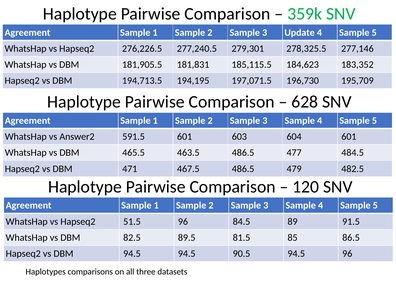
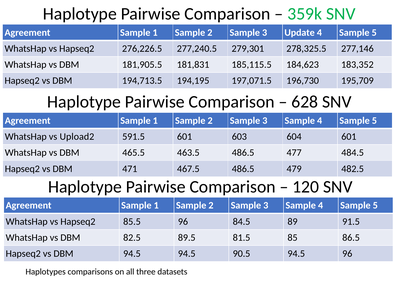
Answer2: Answer2 -> Upload2 (77, 137)
51.5: 51.5 -> 85.5 (132, 222)
